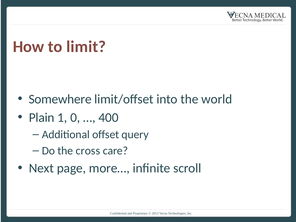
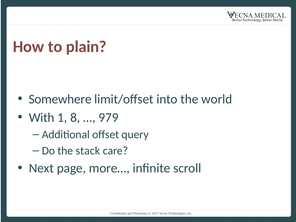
limit: limit -> plain (86, 47)
Plain: Plain -> With (42, 118)
0: 0 -> 8 (75, 118)
400: 400 -> 979 (108, 118)
cross: cross -> stack (88, 151)
